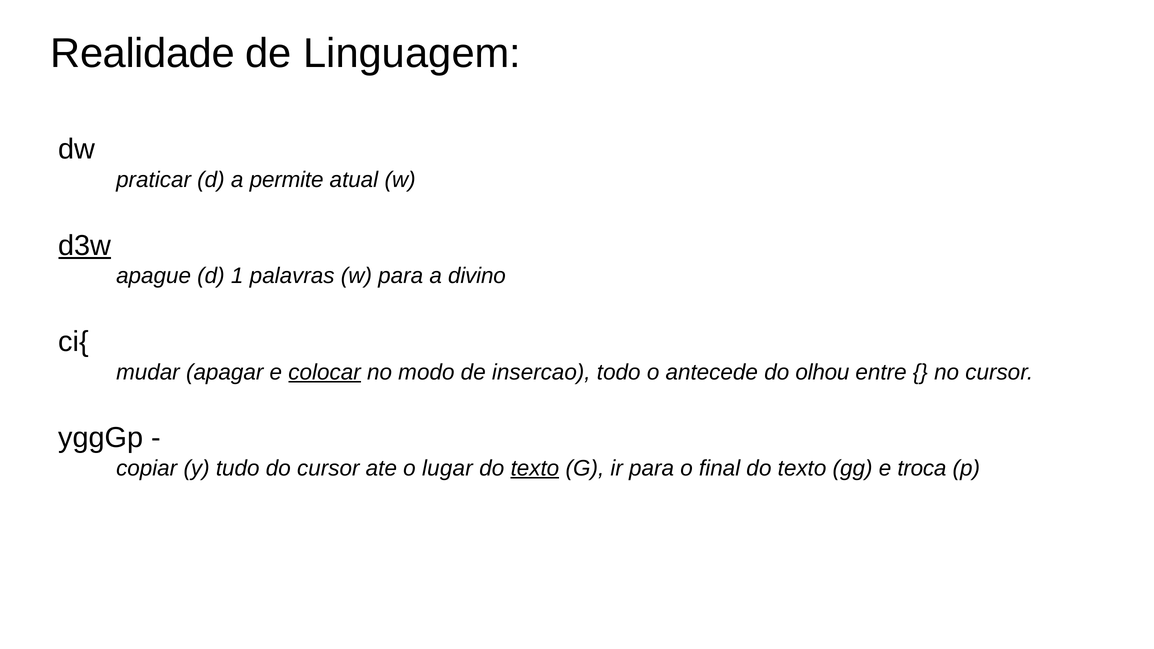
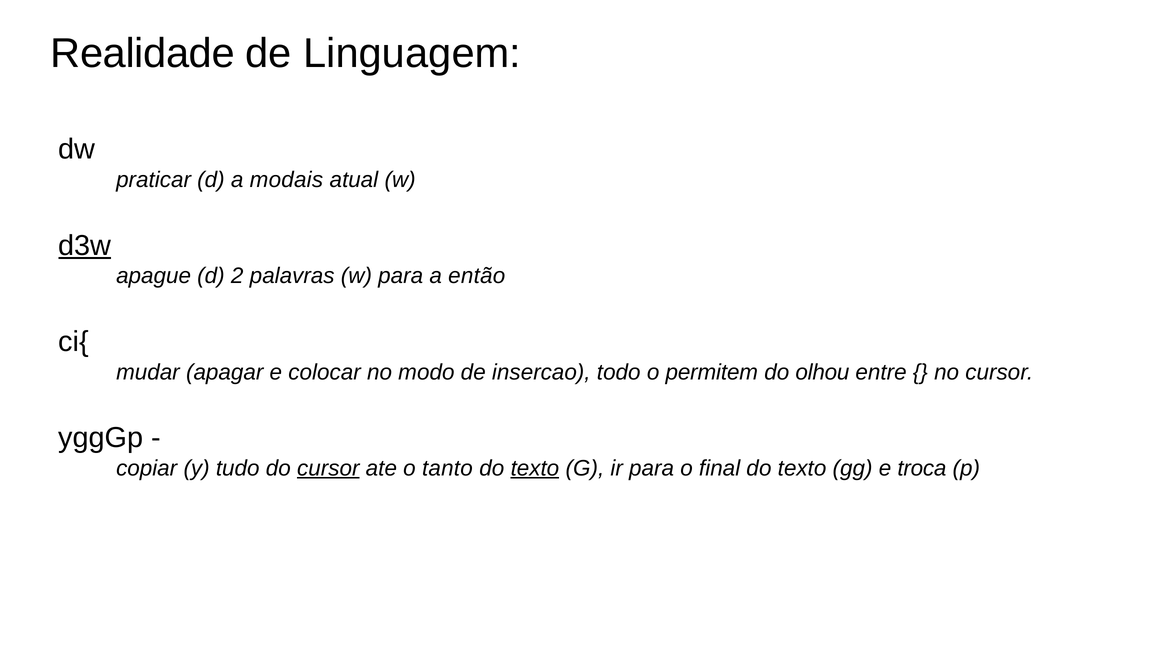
permite: permite -> modais (286, 180)
1: 1 -> 2 (237, 276)
divino: divino -> então (477, 276)
colocar underline: present -> none (325, 372)
antecede: antecede -> permitem (712, 372)
cursor underline: none -> present (328, 468)
lugar: lugar -> tanto (447, 468)
